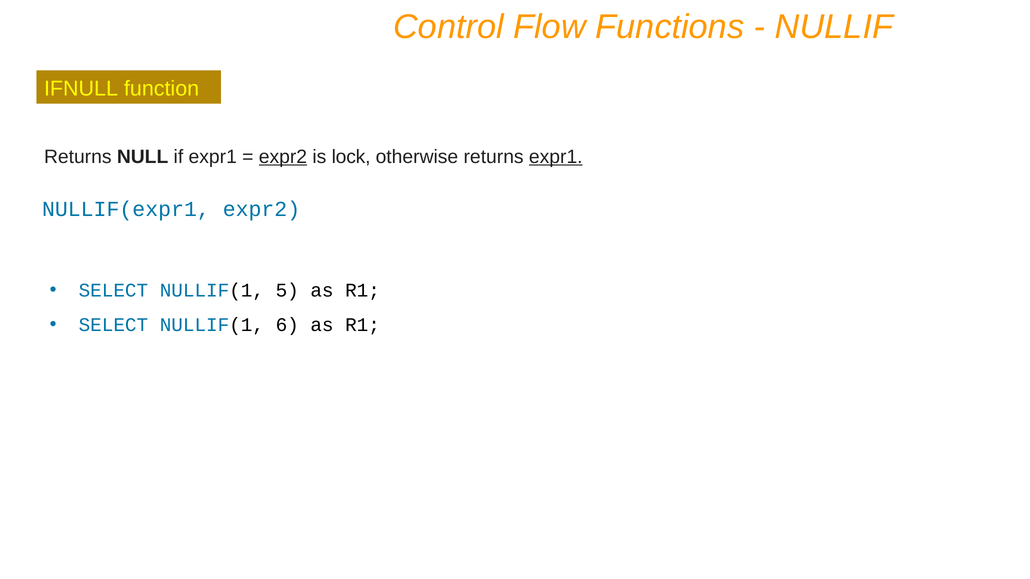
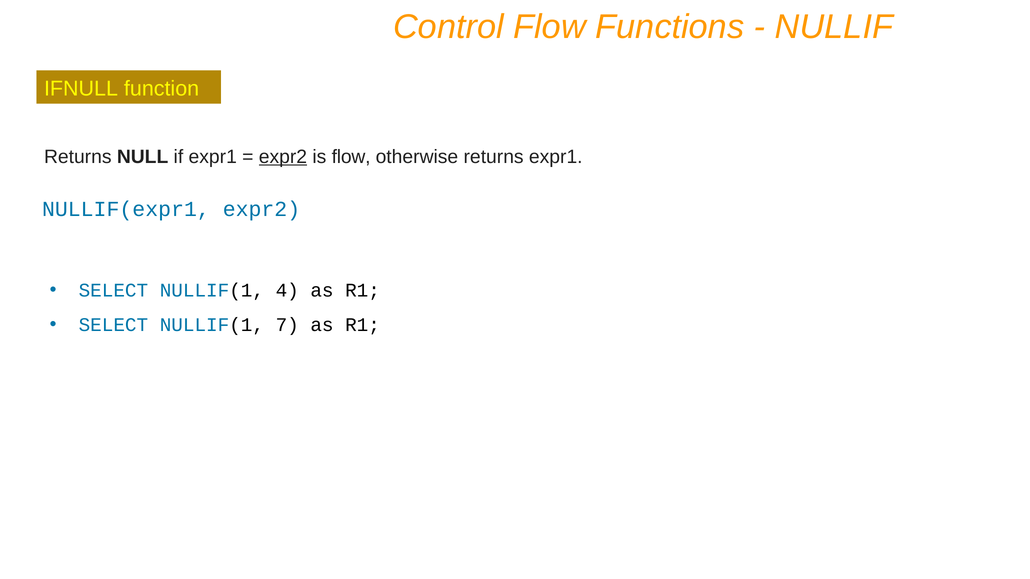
is lock: lock -> flow (351, 157)
expr1 underline: present -> none (556, 157)
5: 5 -> 4 (287, 290)
6: 6 -> 7 (287, 325)
